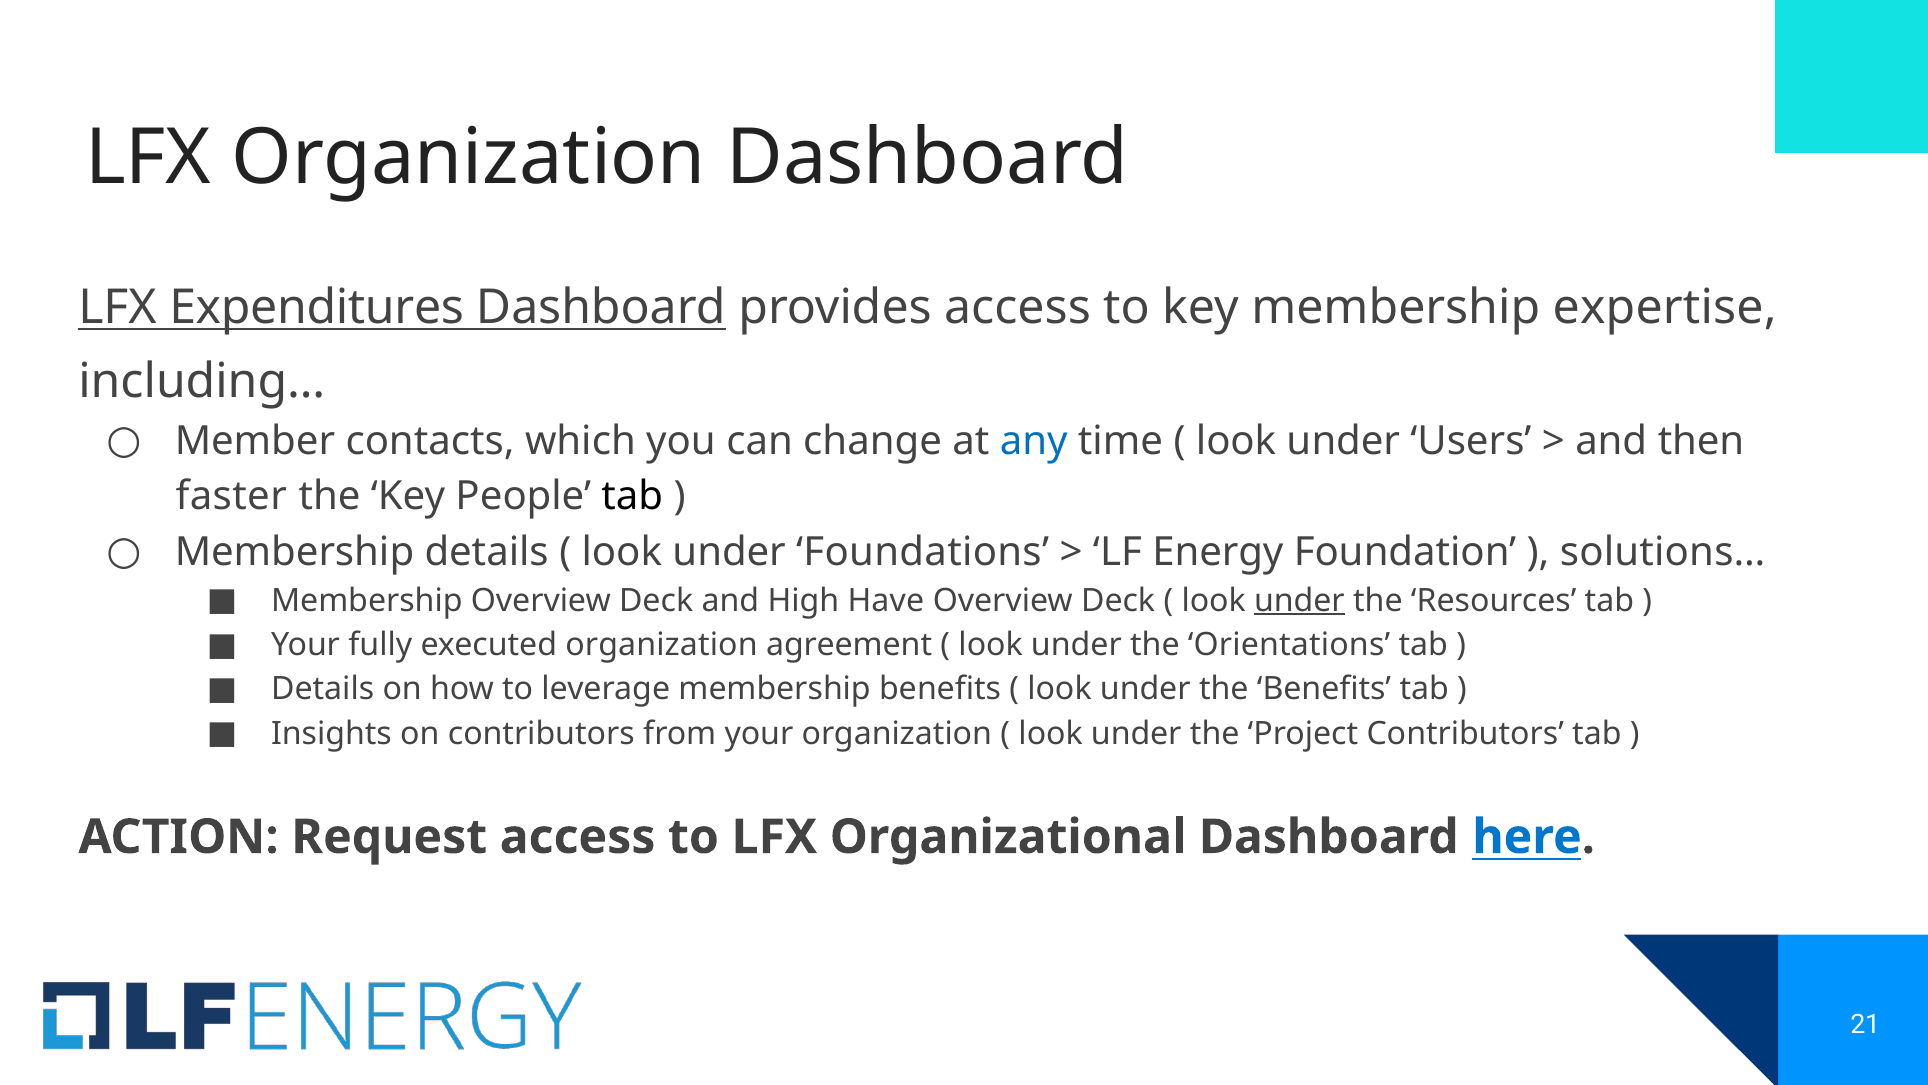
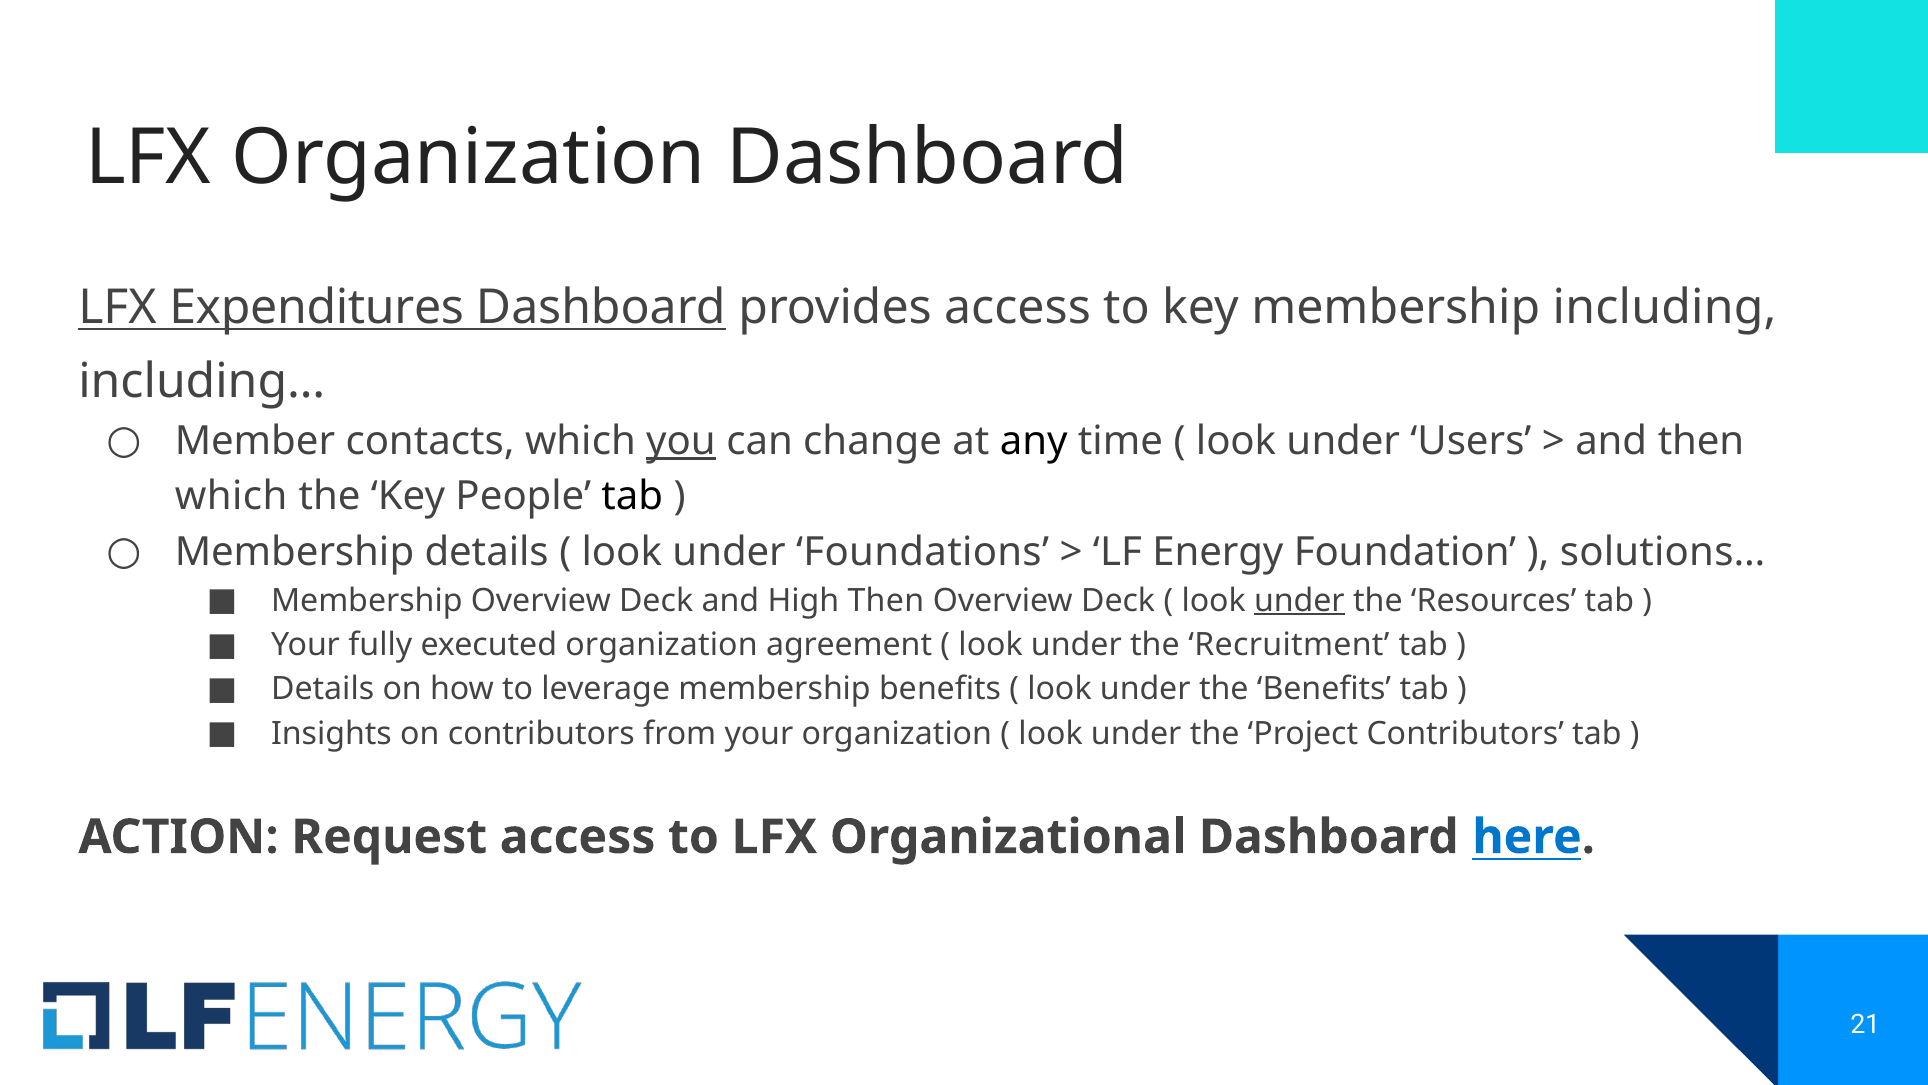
expertise: expertise -> including (1665, 307)
you underline: none -> present (681, 441)
any colour: blue -> black (1034, 441)
faster: faster -> which (231, 496)
High Have: Have -> Then (886, 600)
Orientations: Orientations -> Recruitment (1289, 645)
